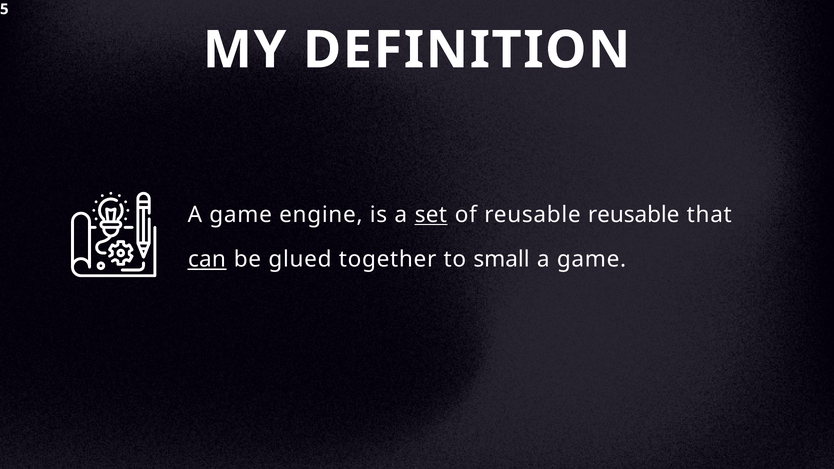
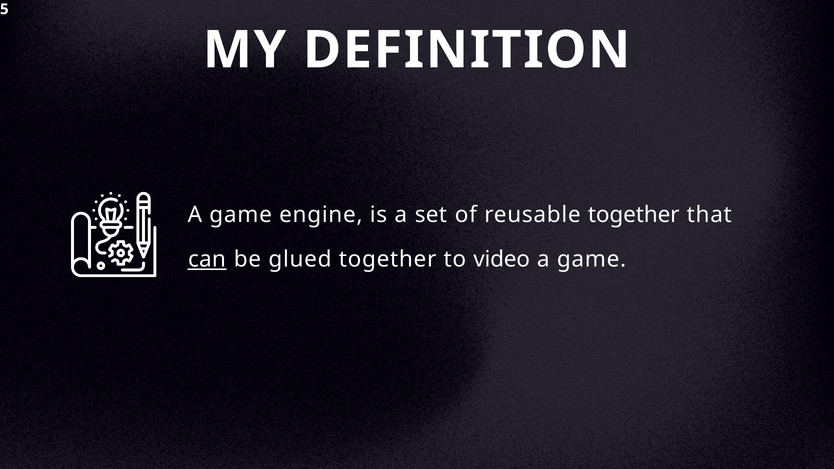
set underline: present -> none (431, 215)
reusable reusable: reusable -> together (634, 215)
small: small -> video (502, 260)
